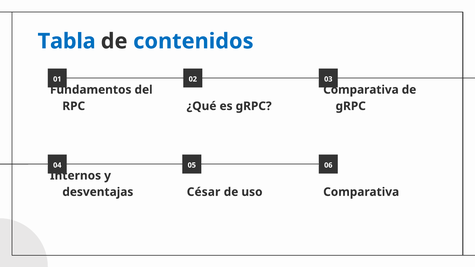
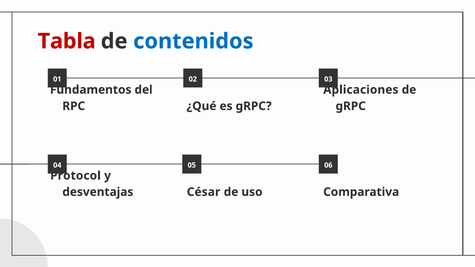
Tabla colour: blue -> red (67, 41)
Comparativa: Comparativa -> Aplicaciones (361, 90)
Internos: Internos -> Protocol (75, 176)
